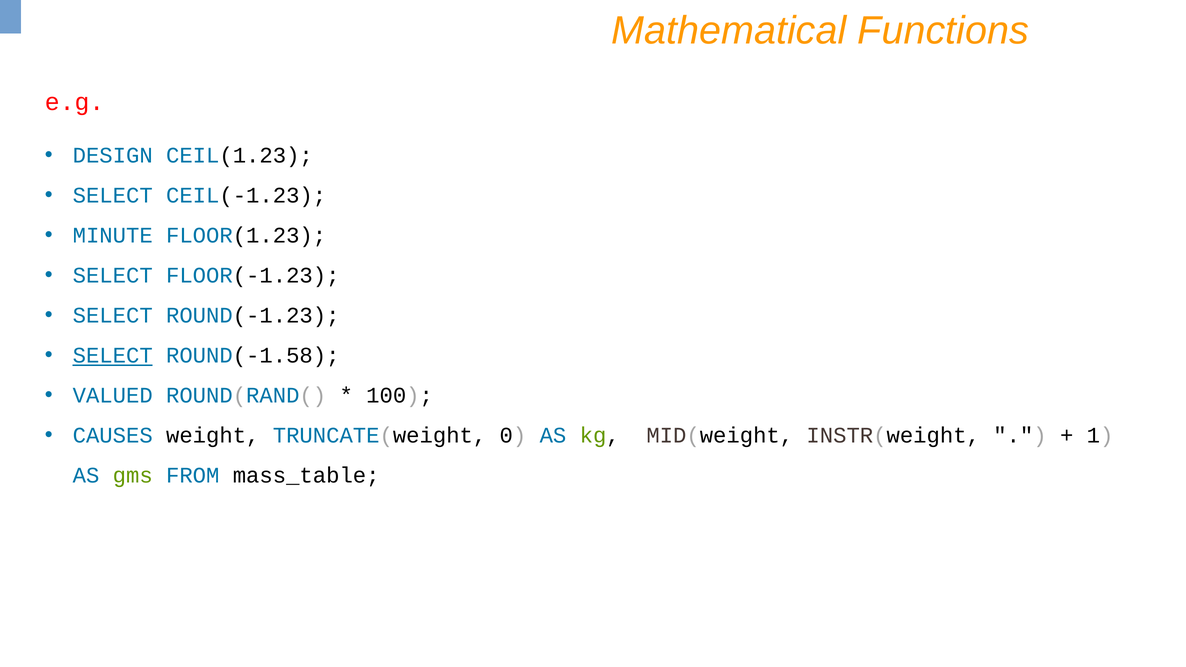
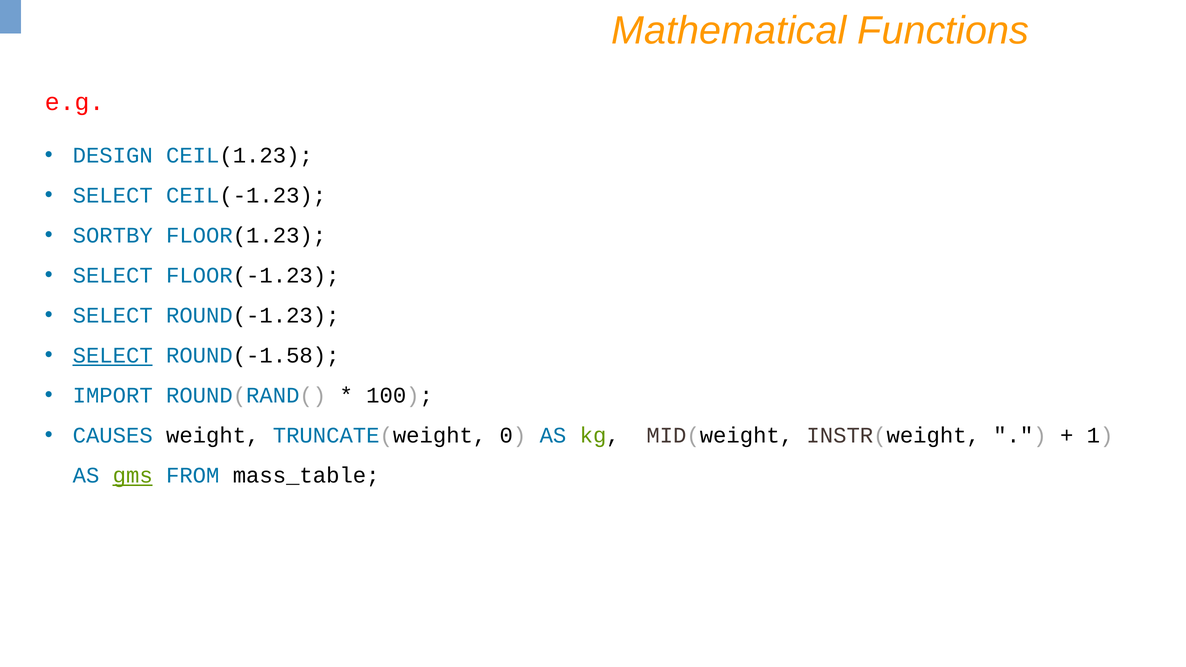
MINUTE: MINUTE -> SORTBY (113, 236)
VALUED: VALUED -> IMPORT (113, 396)
gms underline: none -> present (133, 476)
